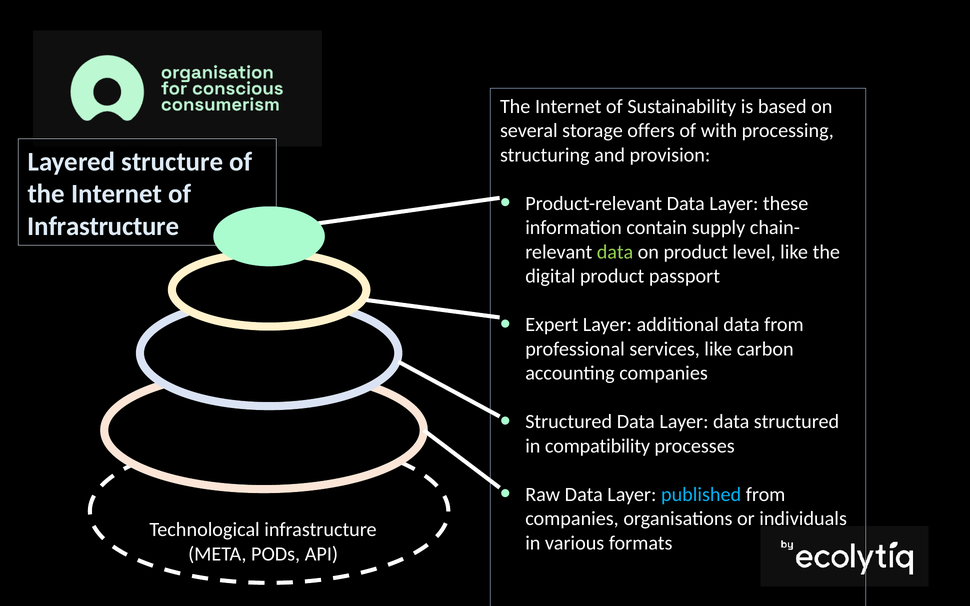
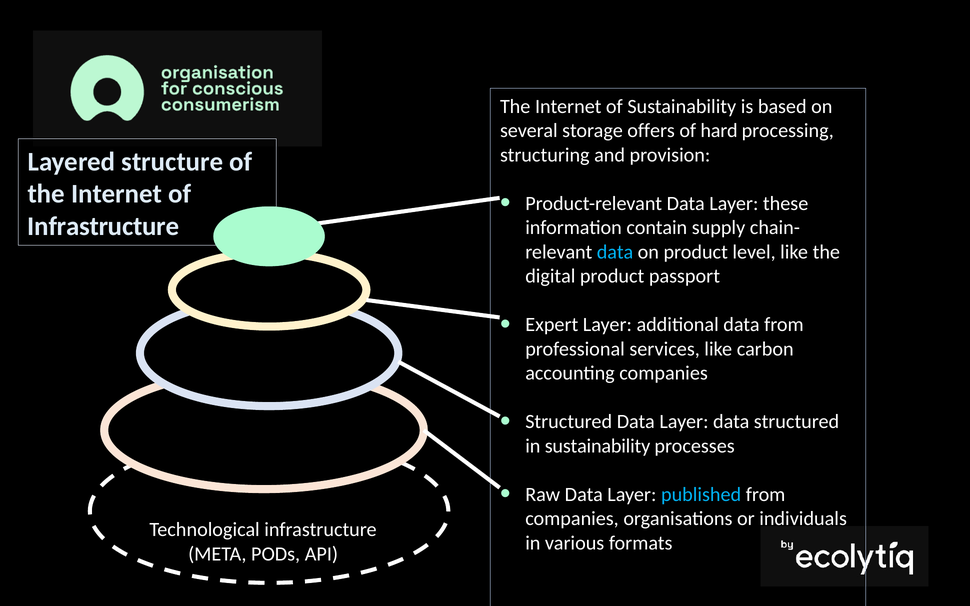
with: with -> hard (719, 131)
data colour: light green -> light blue (615, 252)
in compatibility: compatibility -> sustainability (598, 446)
